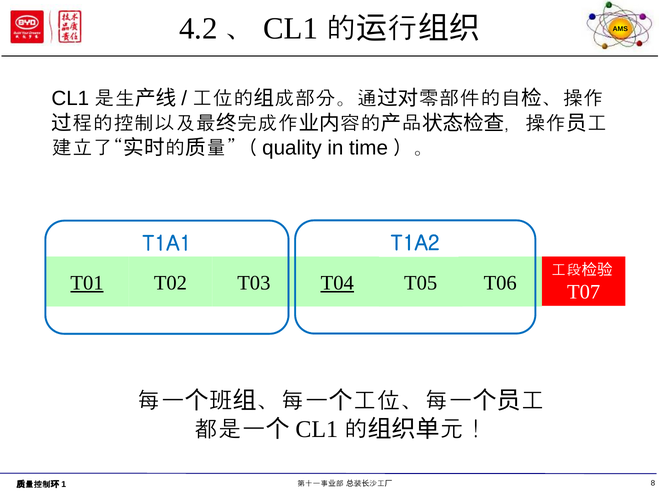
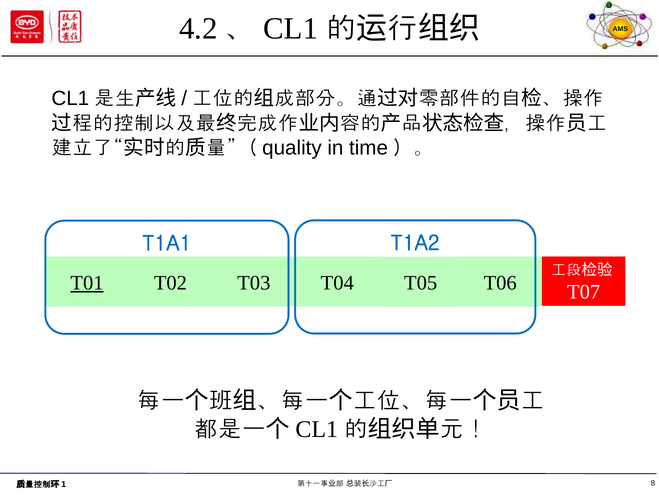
T04 underline: present -> none (337, 283)
